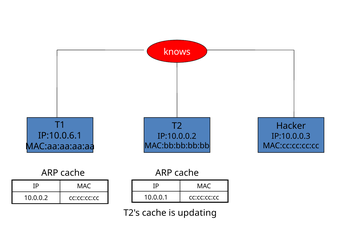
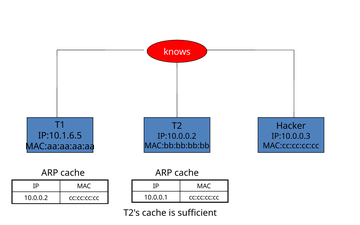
IP:10.0.6.1: IP:10.0.6.1 -> IP:10.1.6.5 (60, 136)
updating: updating -> sufficient (197, 213)
